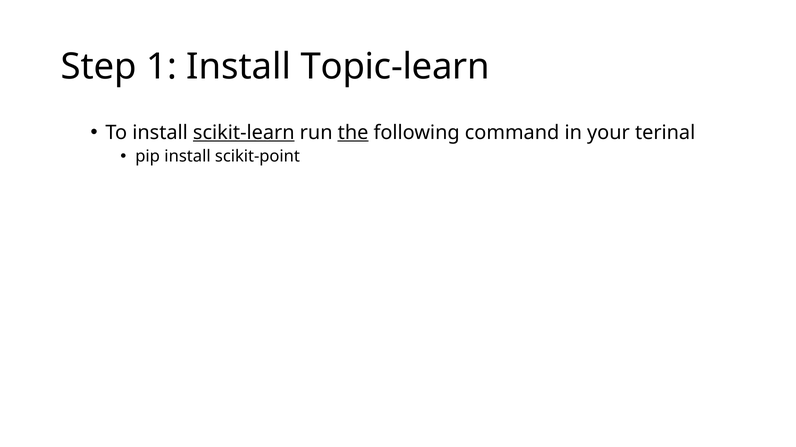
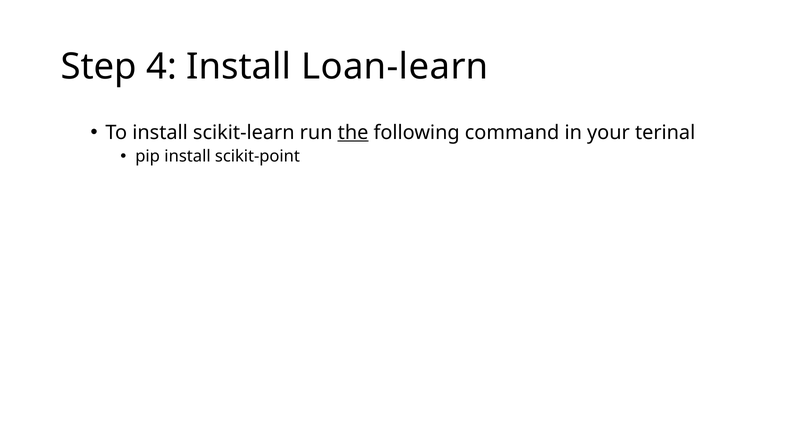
1: 1 -> 4 (162, 67)
Topic-learn: Topic-learn -> Loan-learn (395, 67)
scikit-learn underline: present -> none (244, 133)
